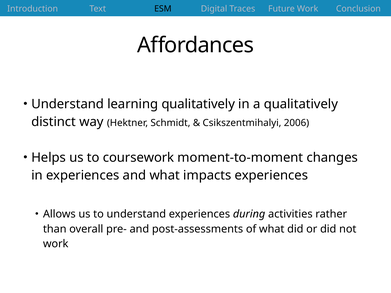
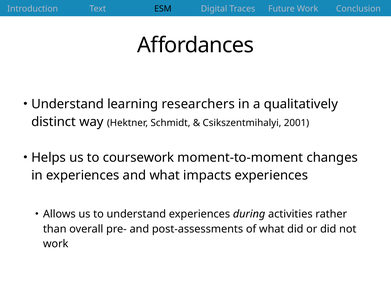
learning qualitatively: qualitatively -> researchers (198, 104)
2006: 2006 -> 2001 (297, 123)
